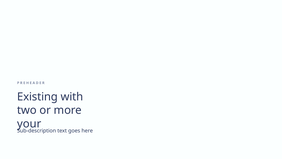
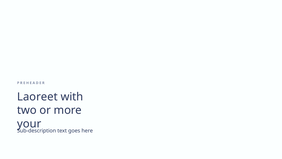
Existing: Existing -> Laoreet (37, 97)
